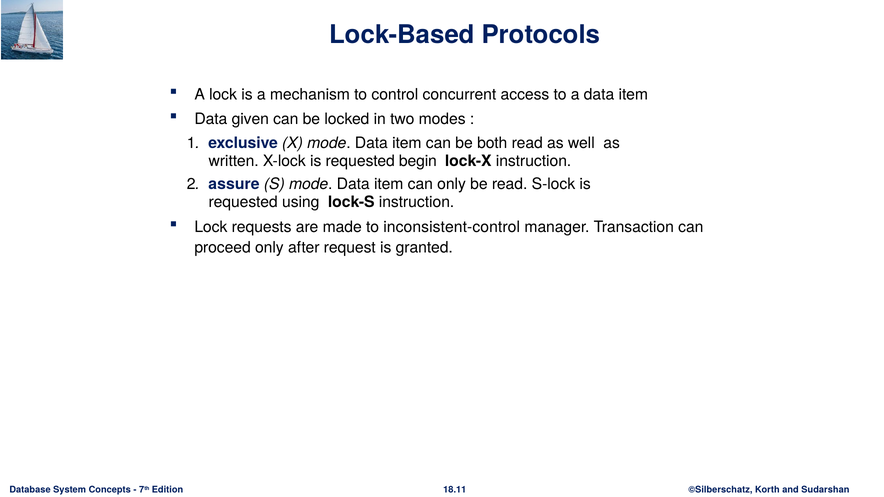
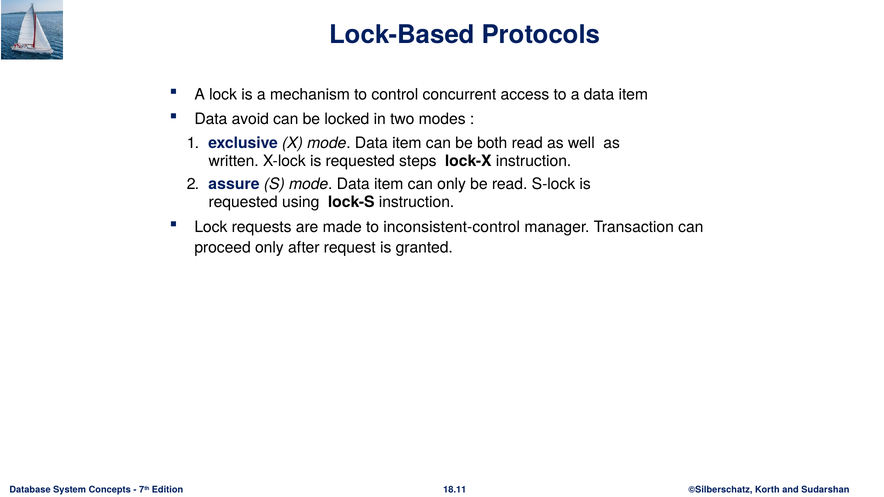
given: given -> avoid (250, 119)
begin: begin -> steps (418, 161)
